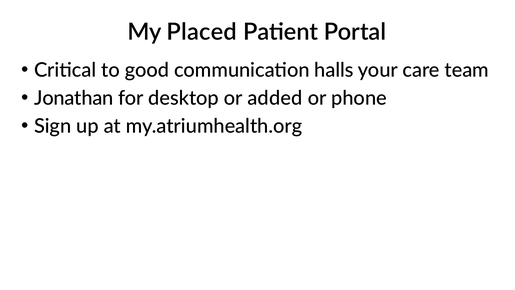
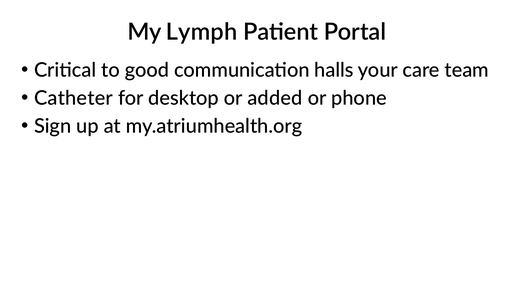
Placed: Placed -> Lymph (202, 32)
Jonathan: Jonathan -> Catheter (74, 98)
